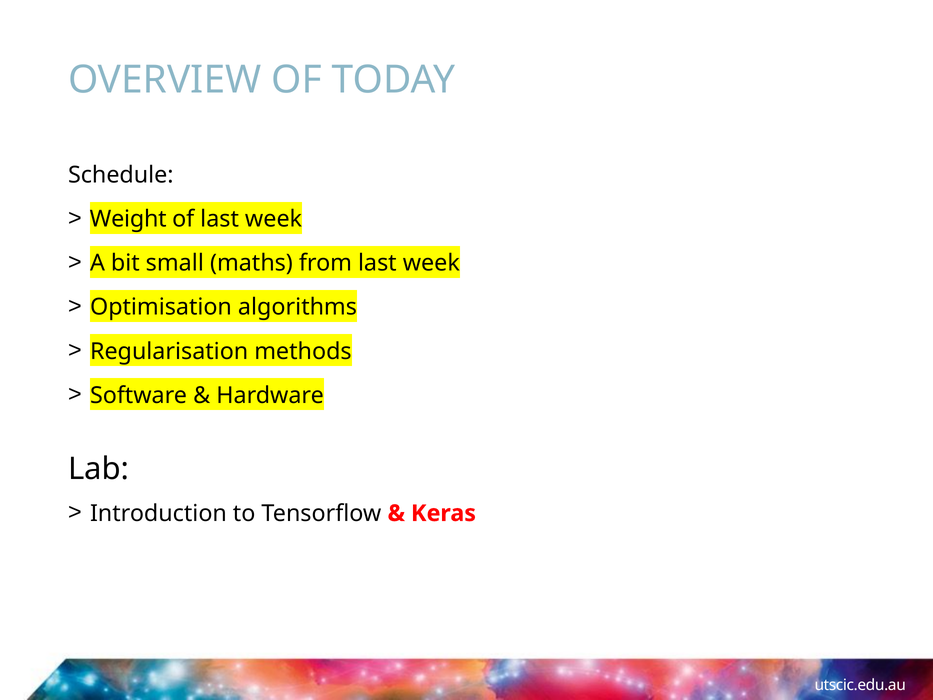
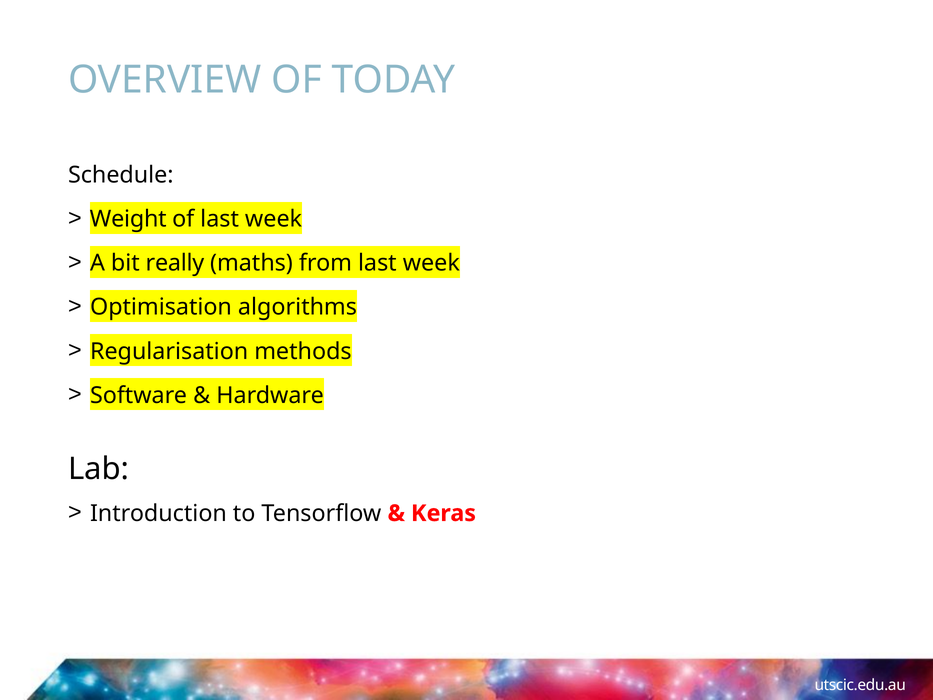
small: small -> really (175, 263)
